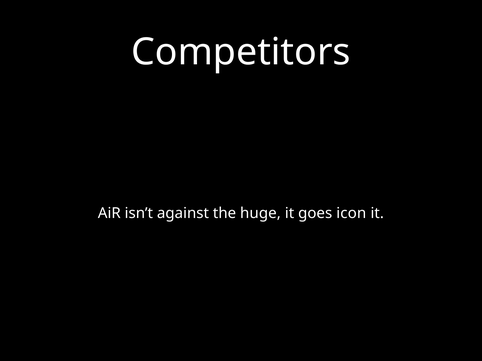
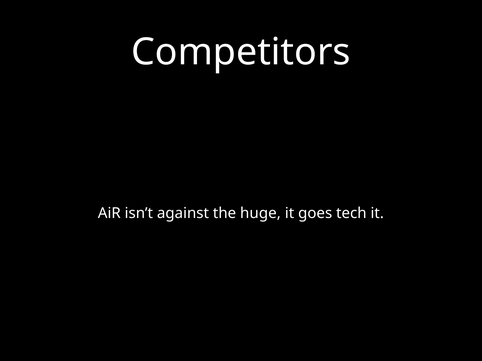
icon: icon -> tech (351, 214)
